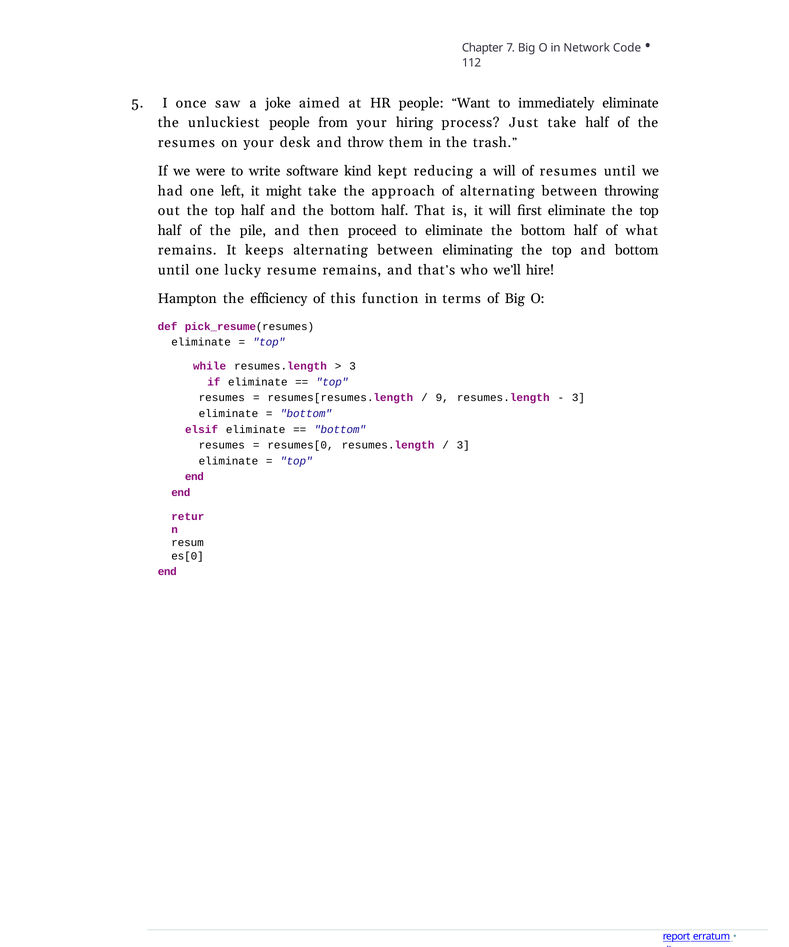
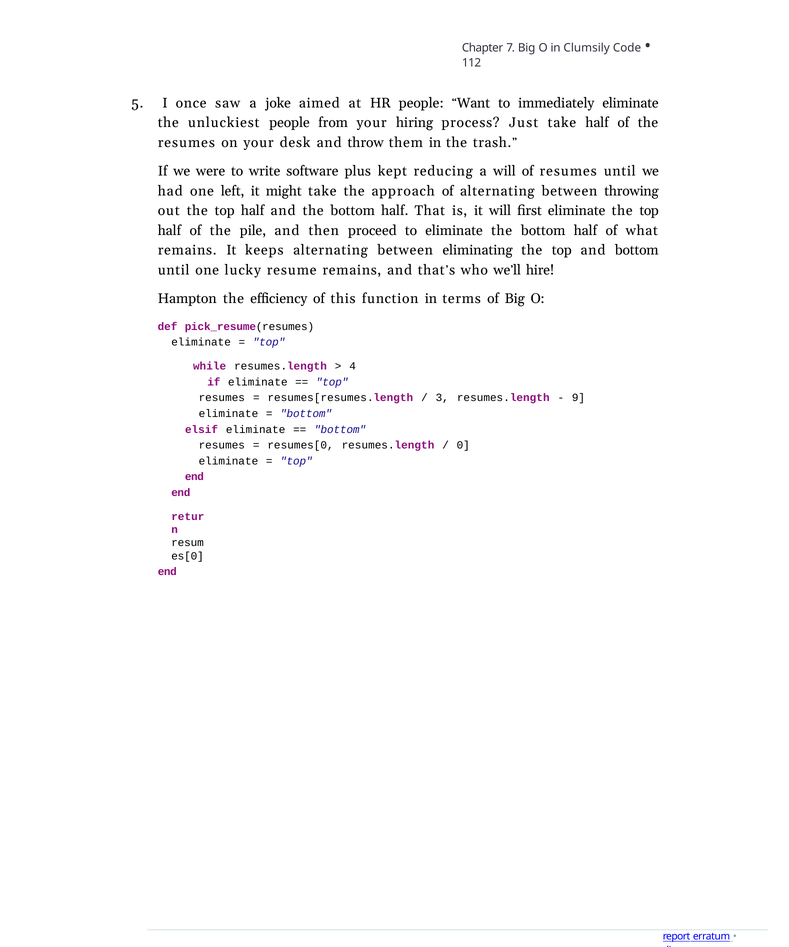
Network: Network -> Clumsily (587, 48)
kind: kind -> plus (358, 171)
3: 3 -> 4 (353, 366)
9: 9 -> 3 (442, 398)
3: 3 -> 9 (579, 398)
3: 3 -> 0 (463, 445)
